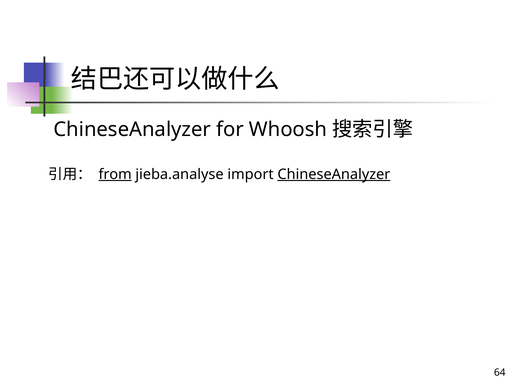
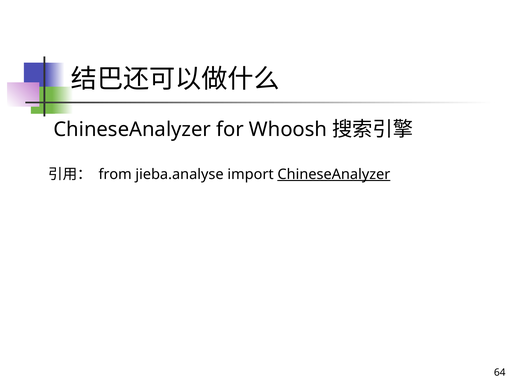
from underline: present -> none (115, 175)
